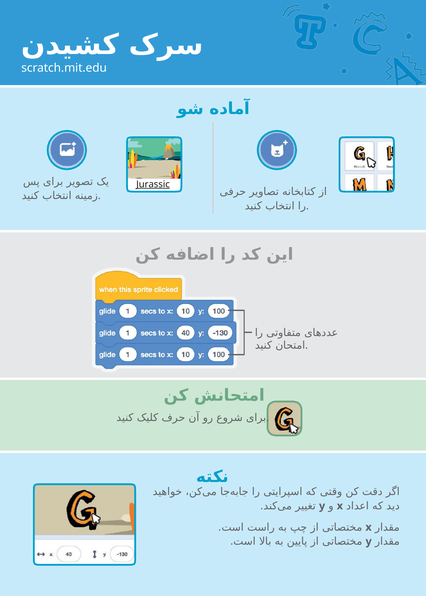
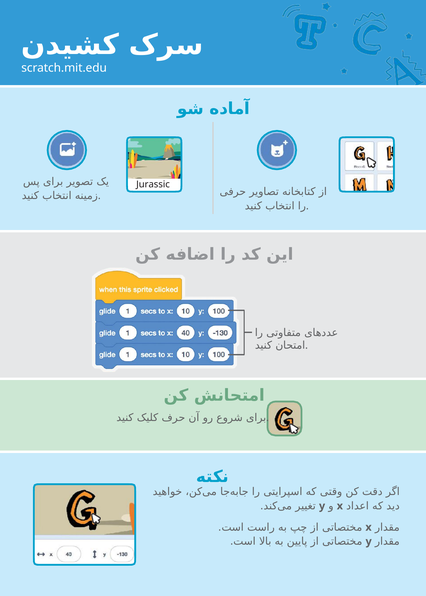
Jurassic underline: present -> none (153, 184)
